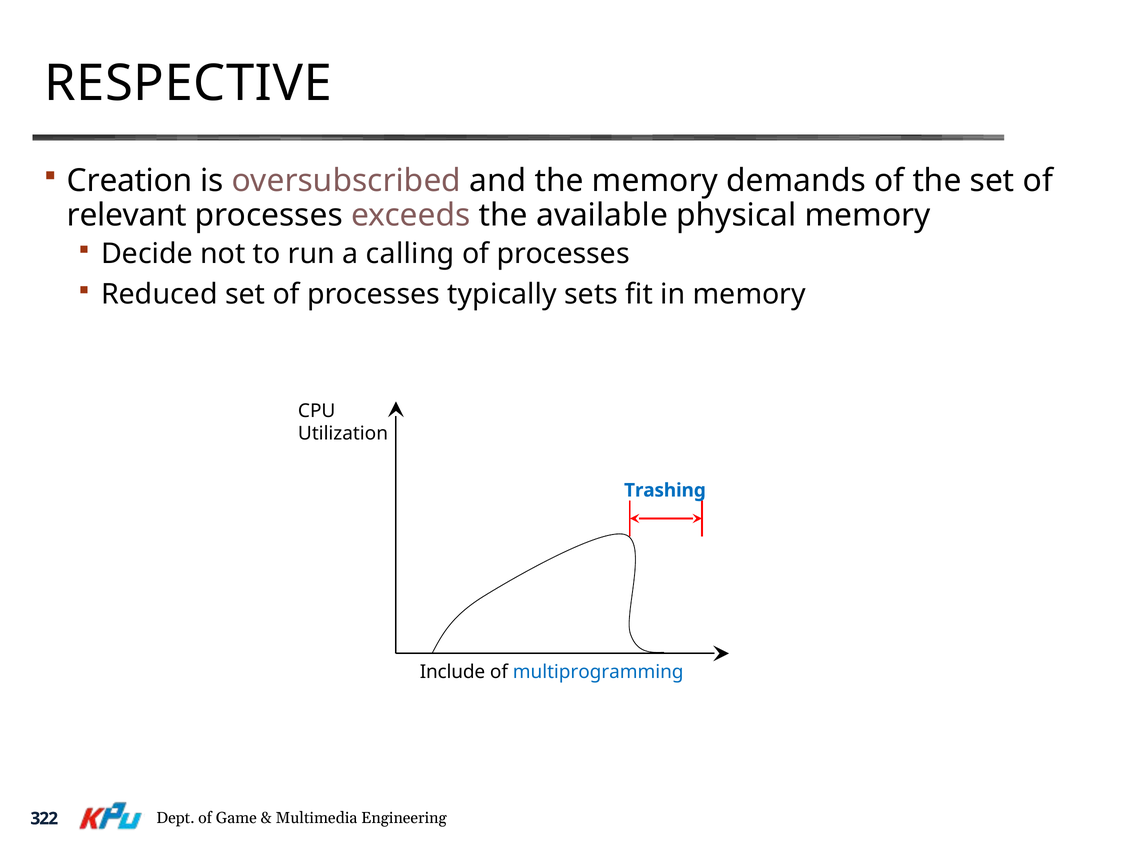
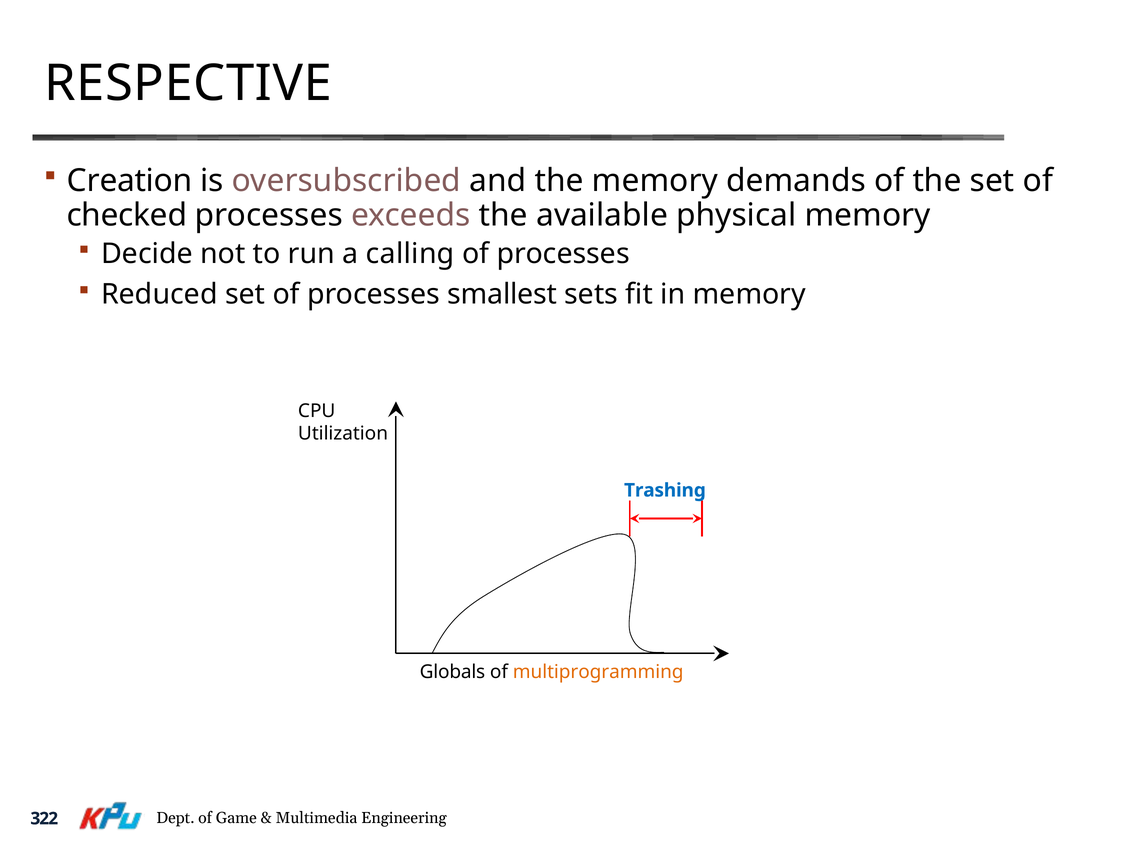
relevant: relevant -> checked (127, 215)
typically: typically -> smallest (502, 295)
Include: Include -> Globals (452, 672)
multiprogramming colour: blue -> orange (598, 672)
